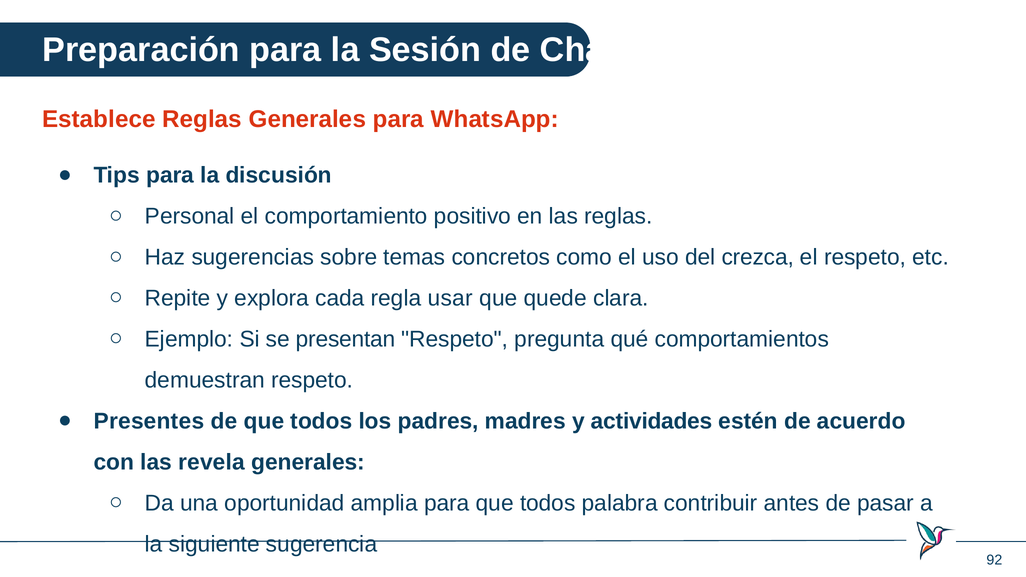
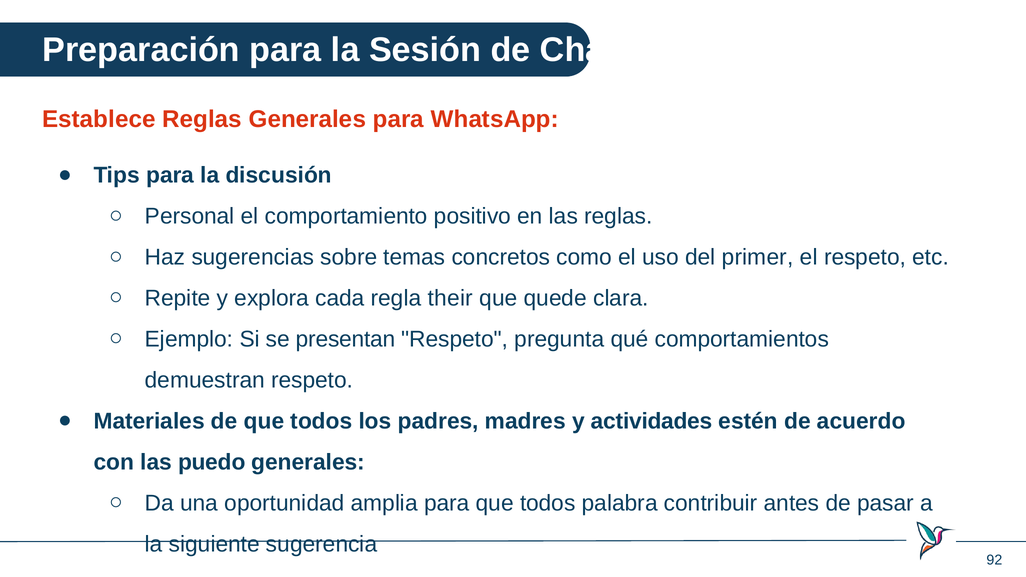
crezca: crezca -> primer (758, 257)
usar: usar -> their (450, 298)
Presentes: Presentes -> Materiales (149, 421)
revela: revela -> puedo (212, 462)
